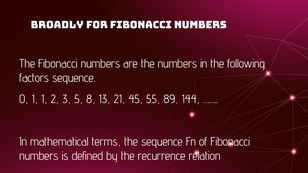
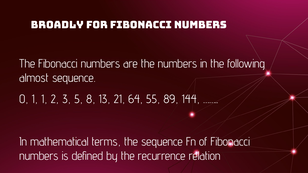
factors: factors -> almost (34, 78)
45: 45 -> 64 (136, 99)
